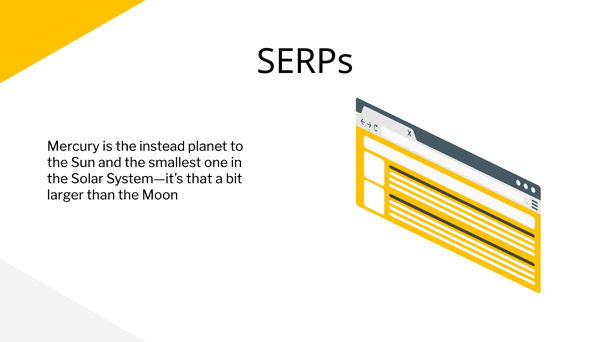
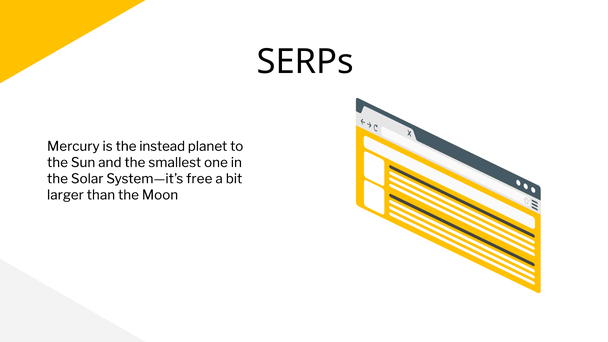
that: that -> free (199, 179)
